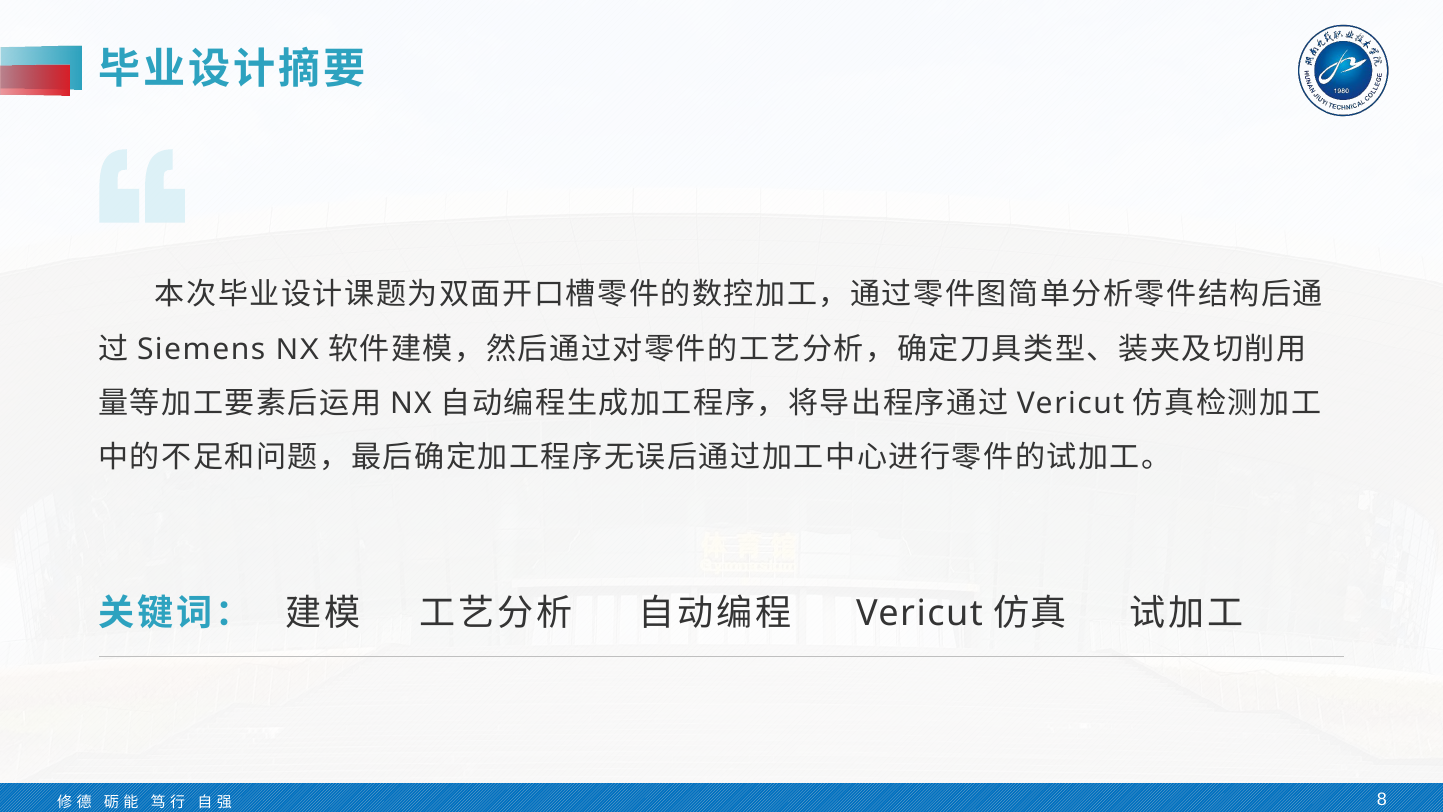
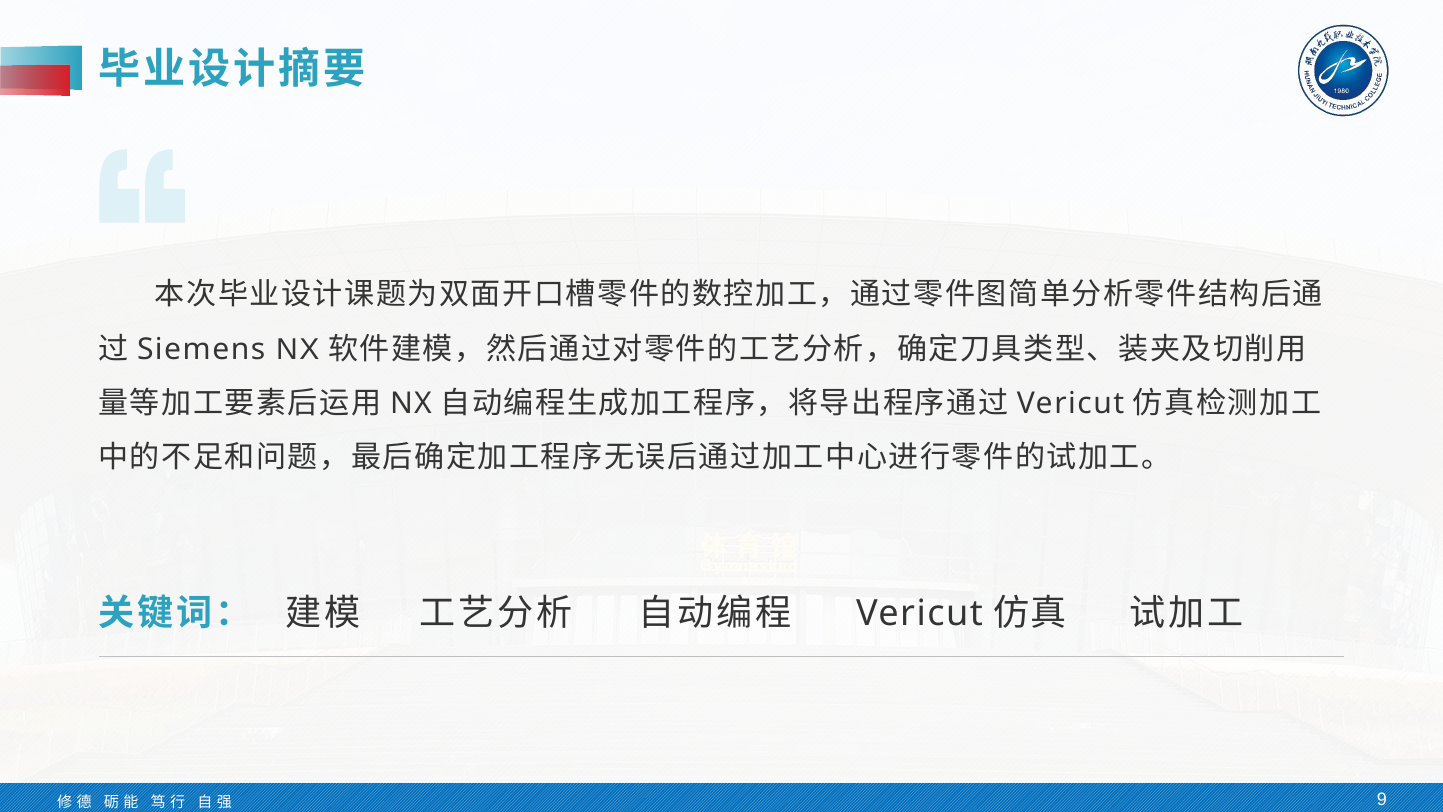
8: 8 -> 9 (1382, 799)
